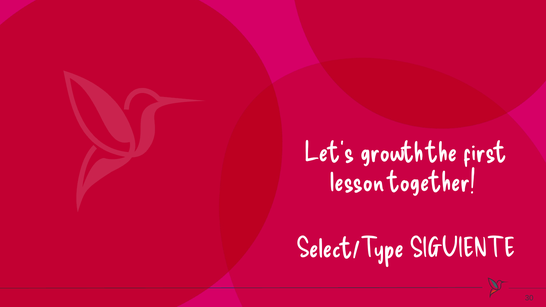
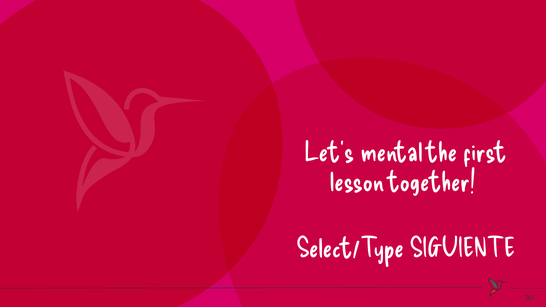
growth: growth -> mental (392, 153)
